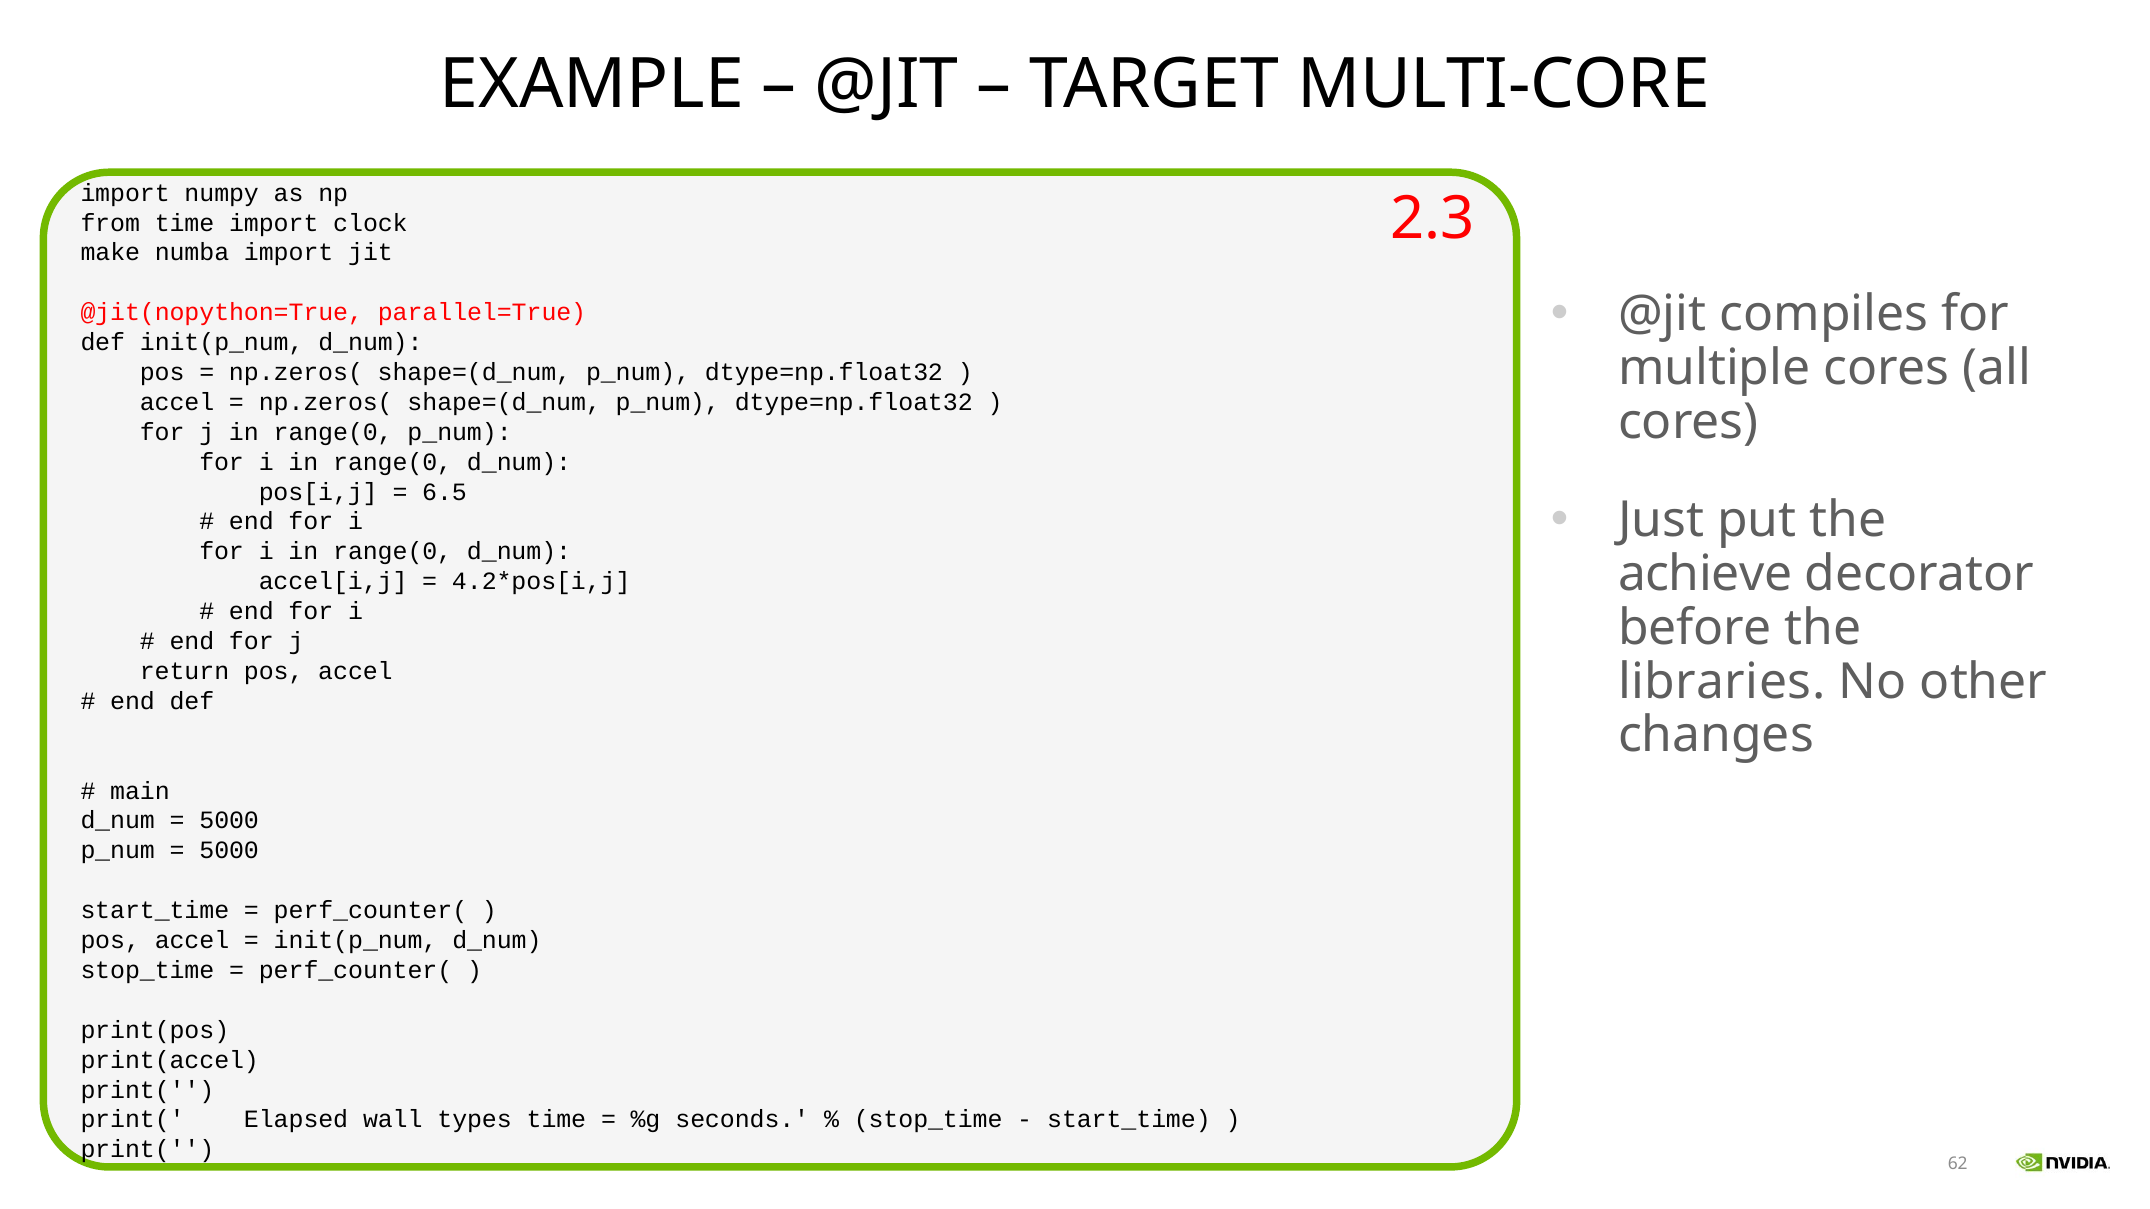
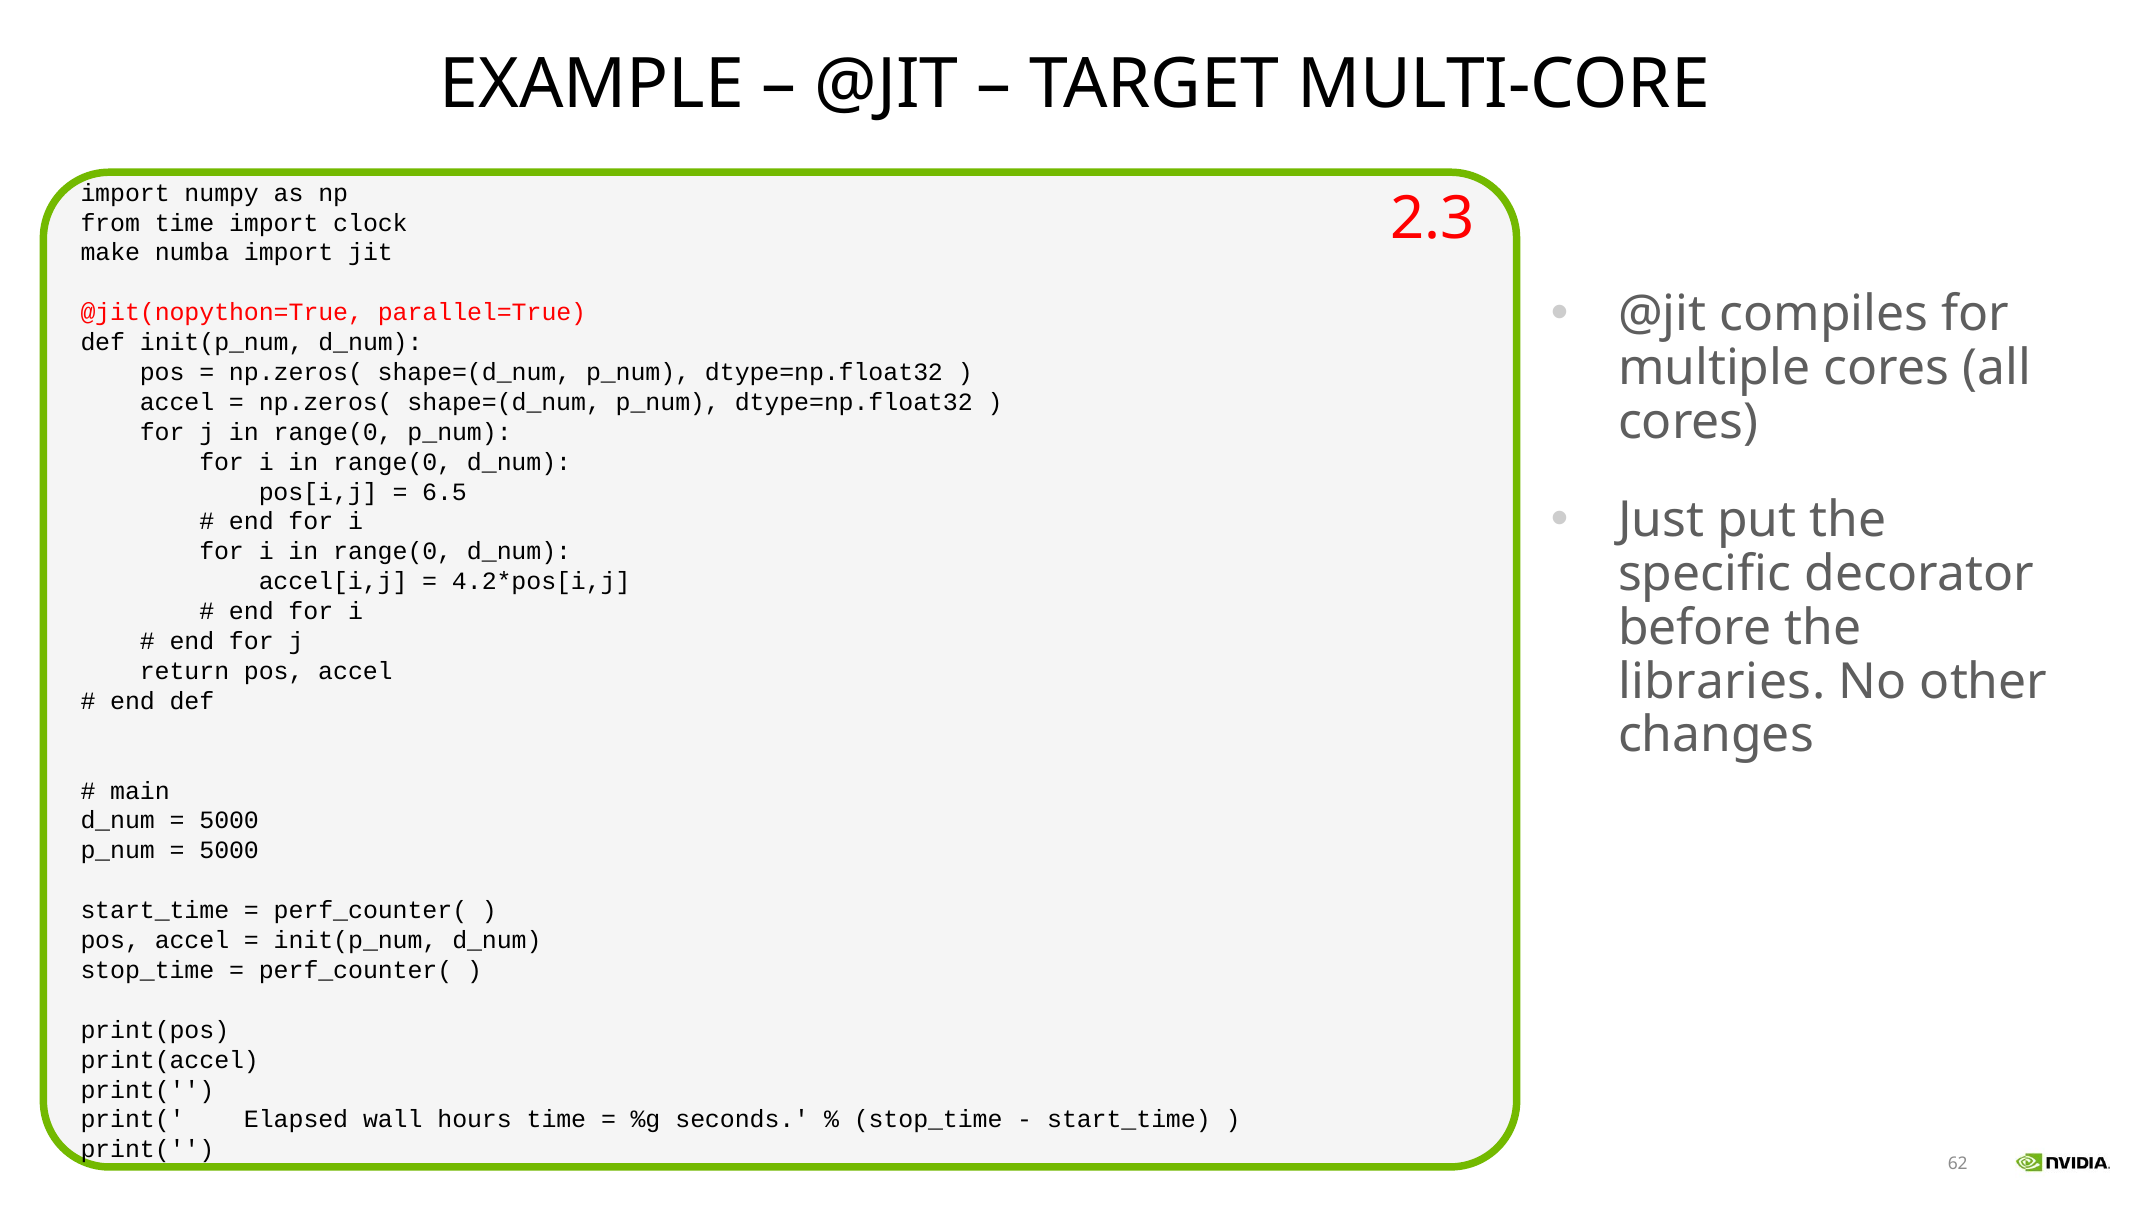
achieve: achieve -> specific (1705, 574)
types: types -> hours (475, 1120)
